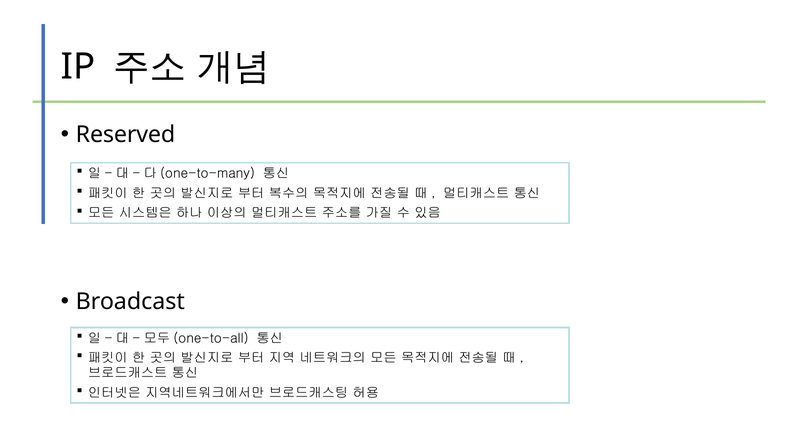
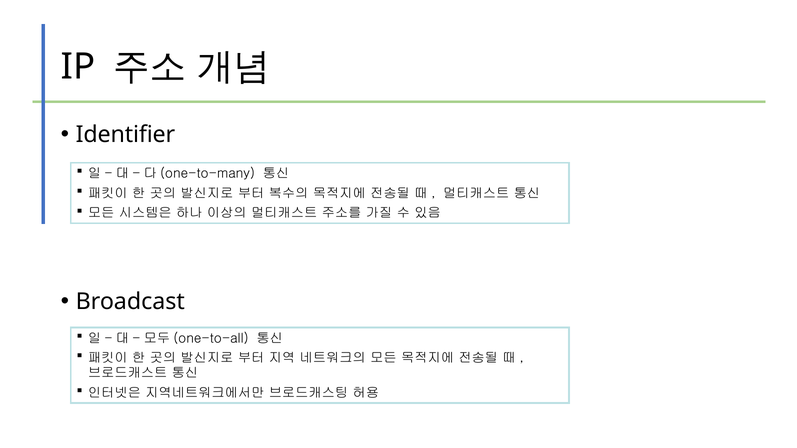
Reserved: Reserved -> Identifier (125, 135)
